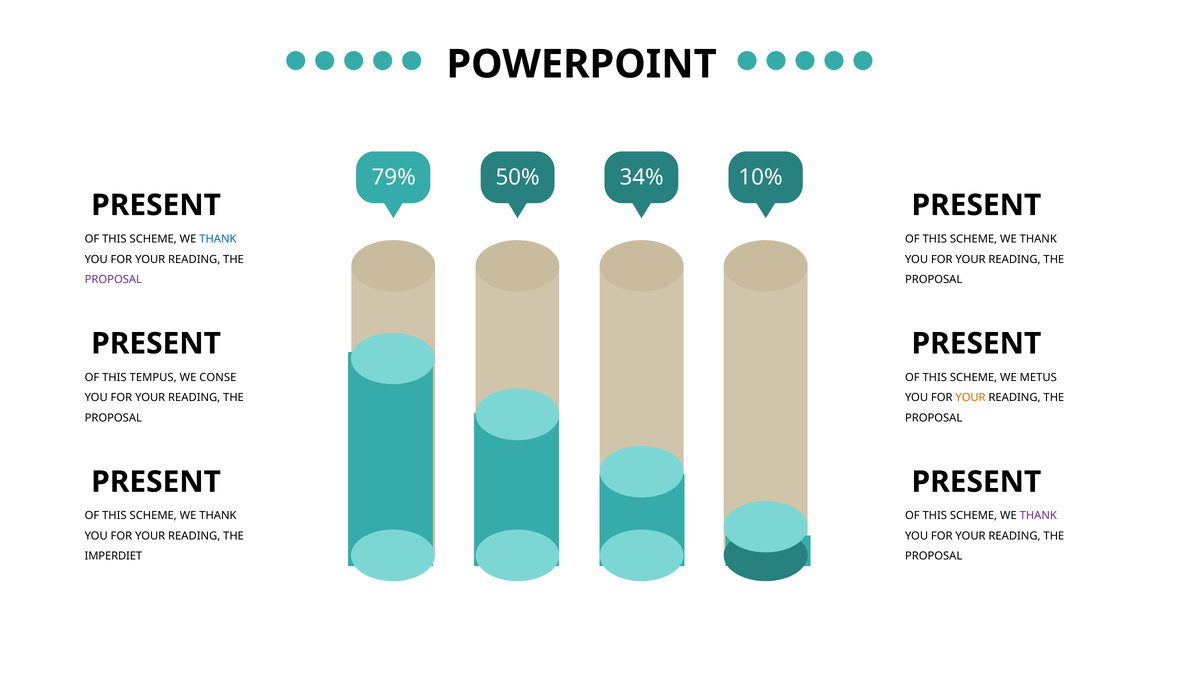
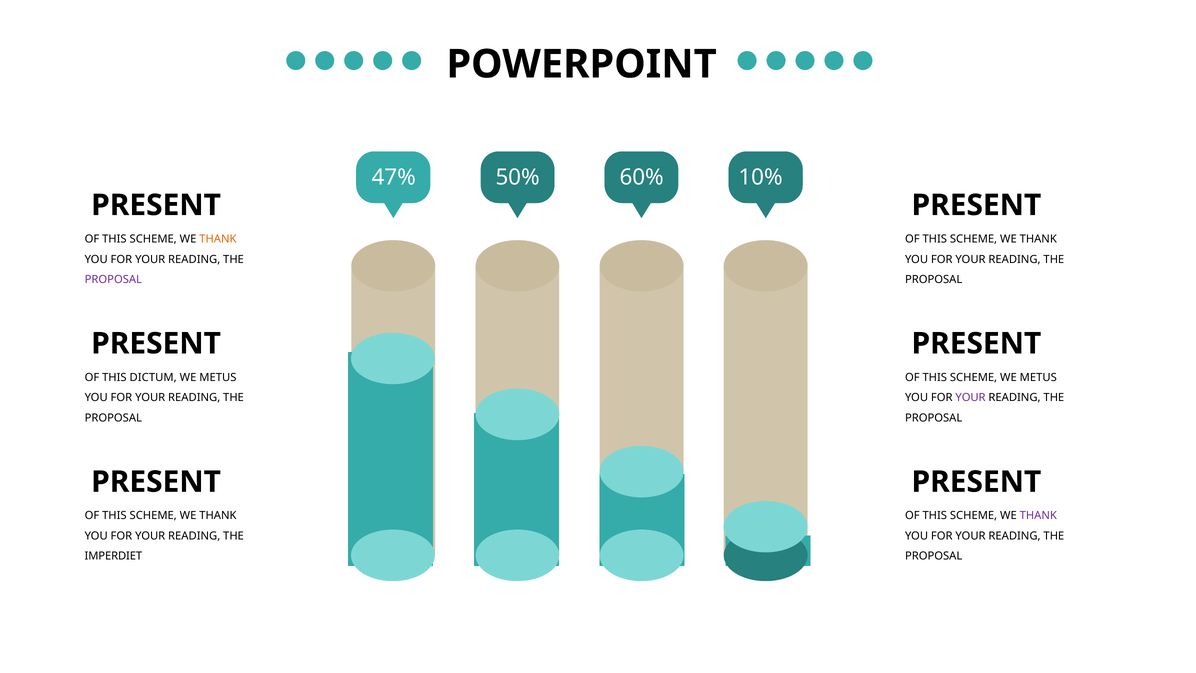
79%: 79% -> 47% (394, 177)
34%: 34% -> 60% (642, 177)
THANK colour: blue -> orange (218, 239)
TEMPUS: TEMPUS -> DICTUM (153, 377)
CONSE: CONSE -> METUS (218, 377)
YOUR colour: orange -> purple (971, 398)
